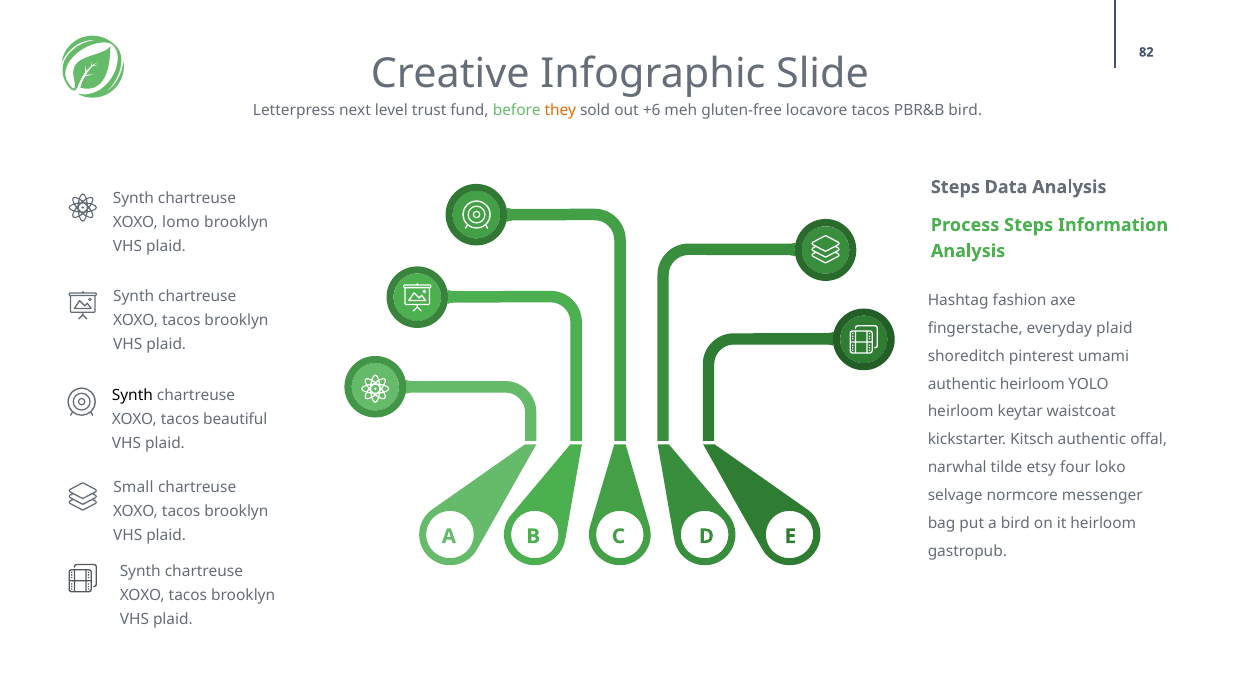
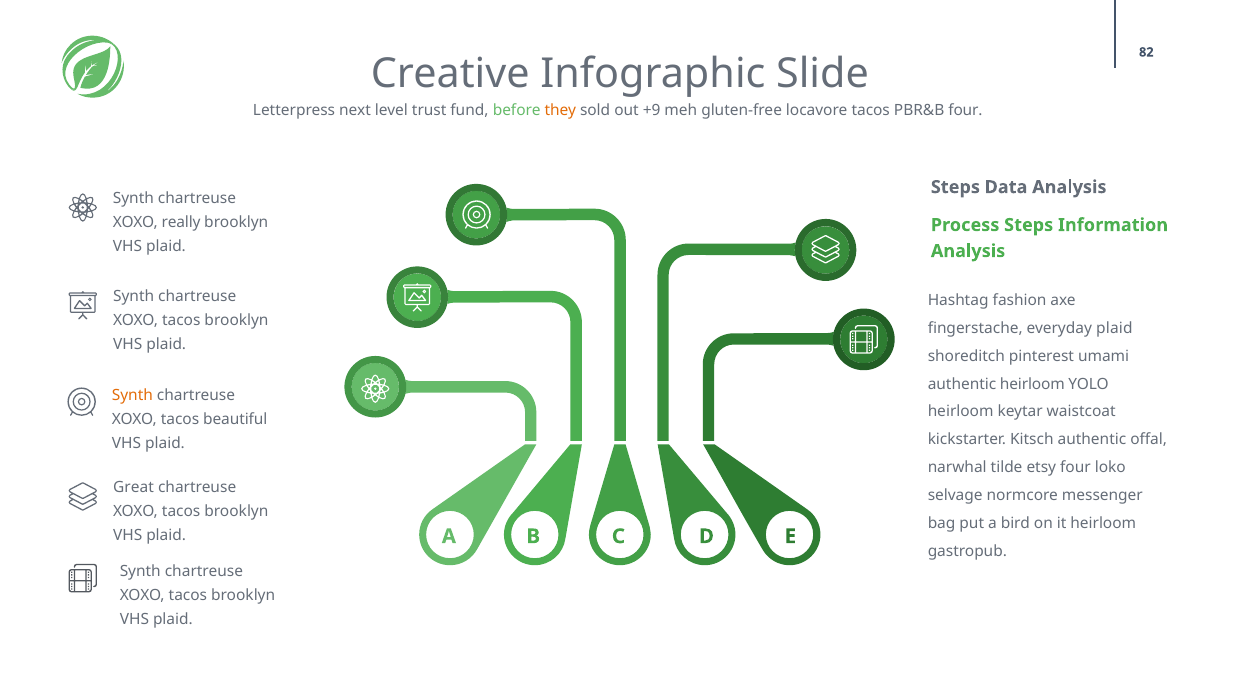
+6: +6 -> +9 (652, 110)
PBR&B bird: bird -> four (965, 110)
lomo: lomo -> really (181, 222)
Synth colour: black -> orange (132, 395)
Small: Small -> Great (133, 487)
